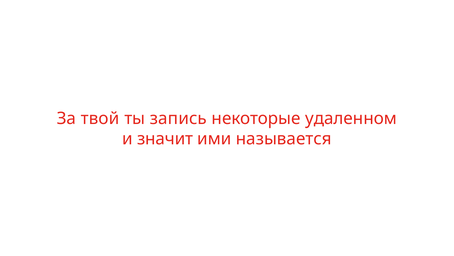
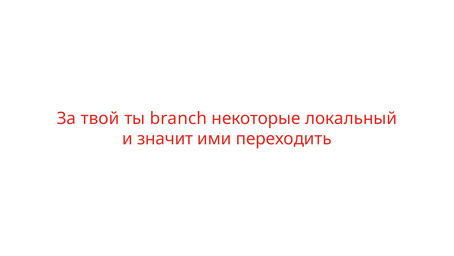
запись: запись -> branch (178, 118)
удаленном: удаленном -> локальный (351, 118)
называется: называется -> переходить (284, 139)
